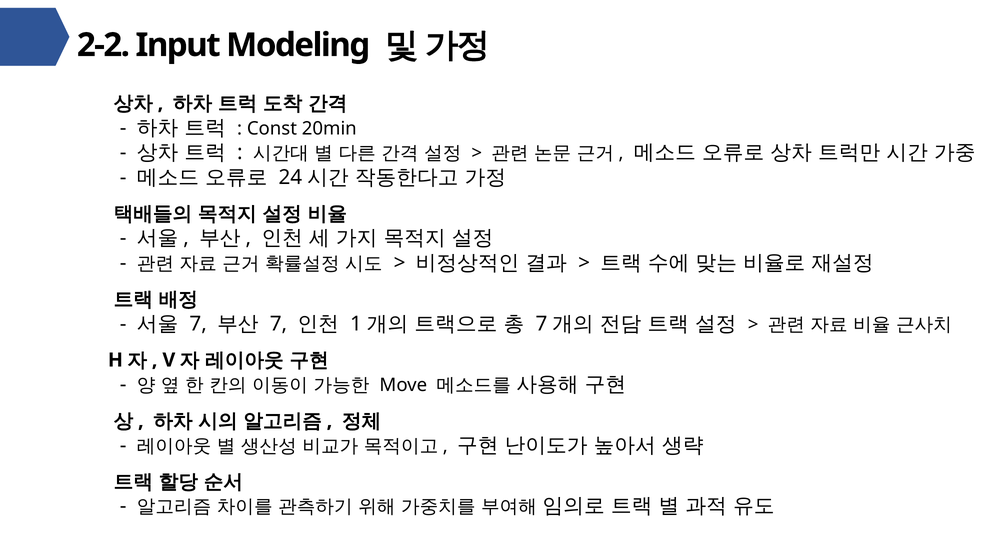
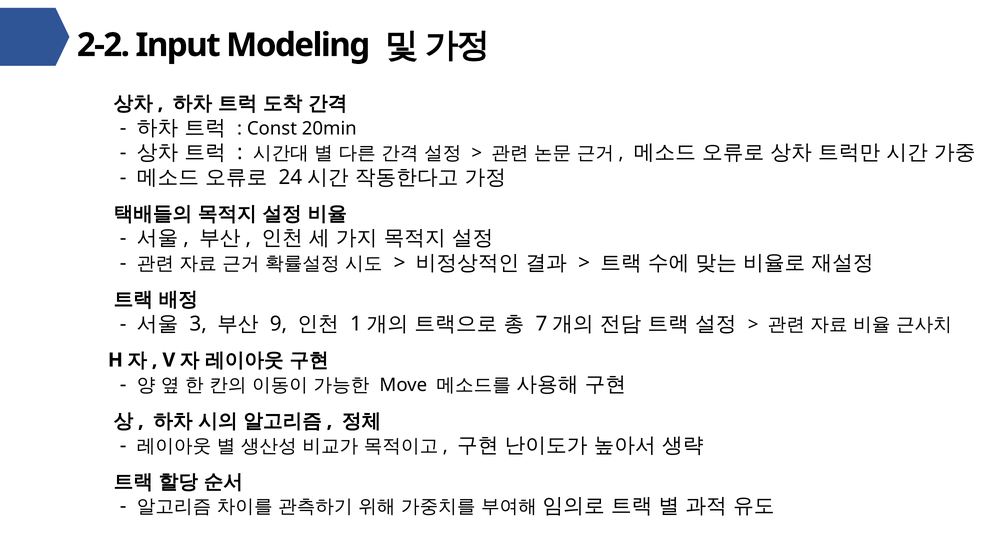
7: 7 -> 3 (198, 324)
7: 7 -> 9 (278, 324)
